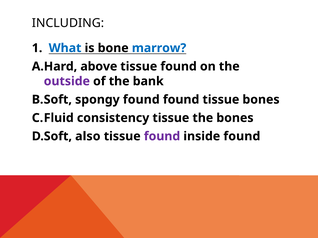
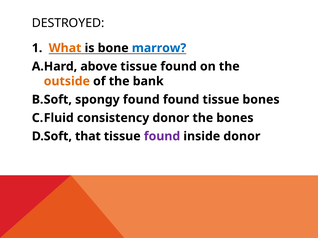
INCLUDING: INCLUDING -> DESTROYED (68, 23)
What colour: blue -> orange (65, 48)
outside colour: purple -> orange (67, 81)
consistency tissue: tissue -> donor (171, 118)
also: also -> that (88, 137)
inside found: found -> donor (242, 137)
